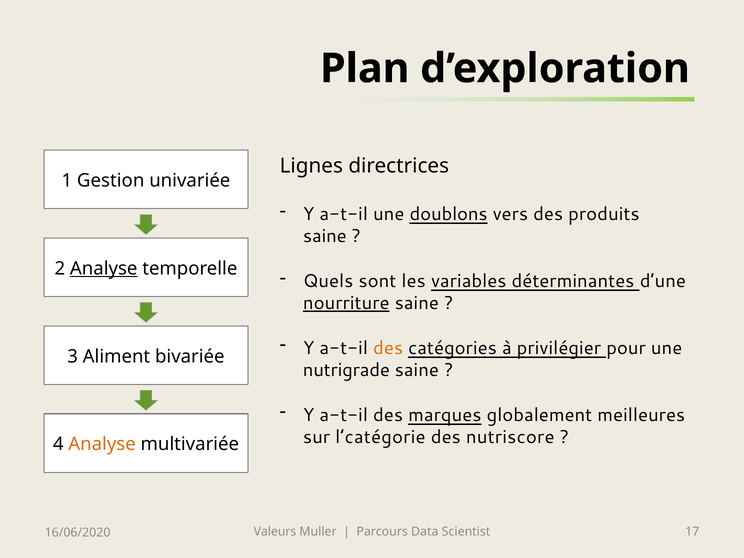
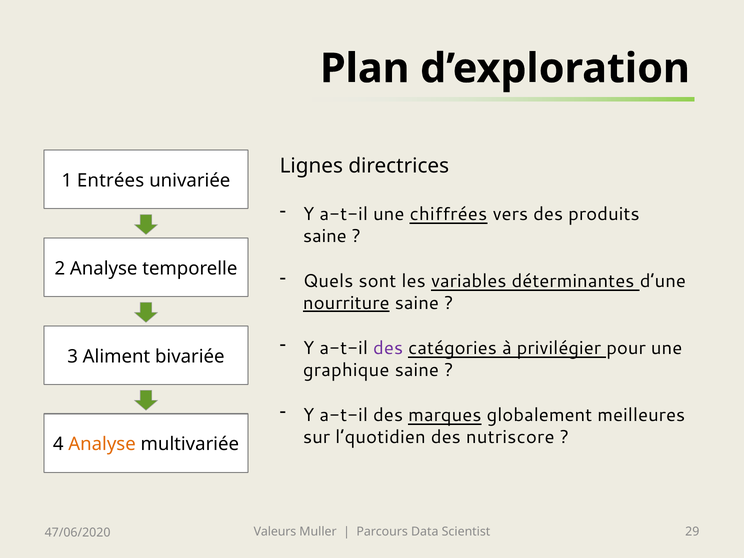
Gestion: Gestion -> Entrées (111, 181)
doublons: doublons -> chiffrées (448, 214)
Analyse underline: present -> none (104, 269)
des colour: orange -> purple (388, 348)
nutrigrade: nutrigrade -> graphique (346, 370)
l’catégorie: l’catégorie -> l’quotidien (380, 437)
17: 17 -> 29 (692, 532)
16/06/2020: 16/06/2020 -> 47/06/2020 (78, 533)
